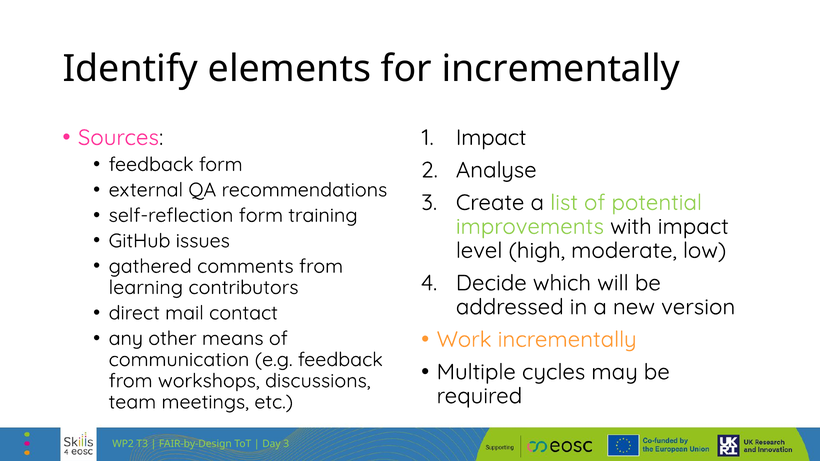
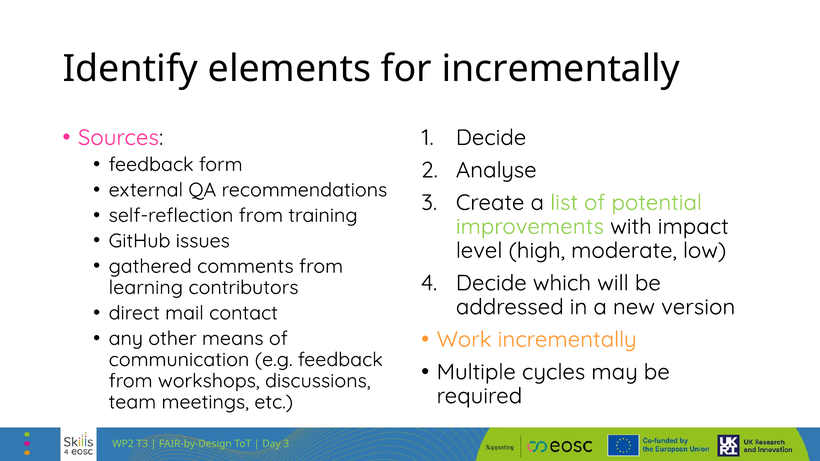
Impact: Impact -> Decide (491, 138)
self-reflection form: form -> from (261, 216)
